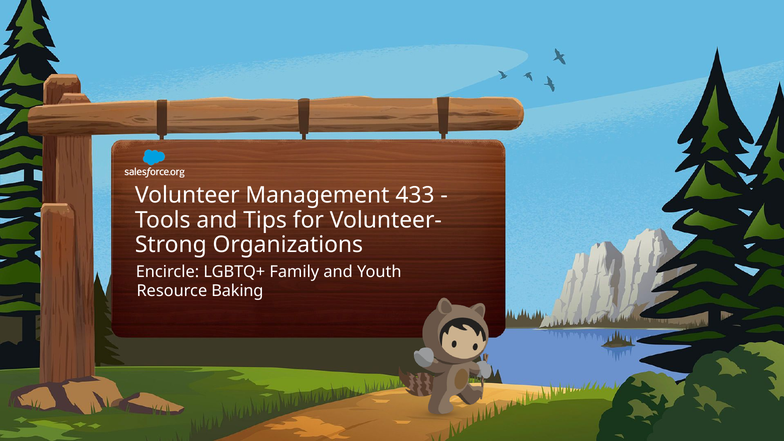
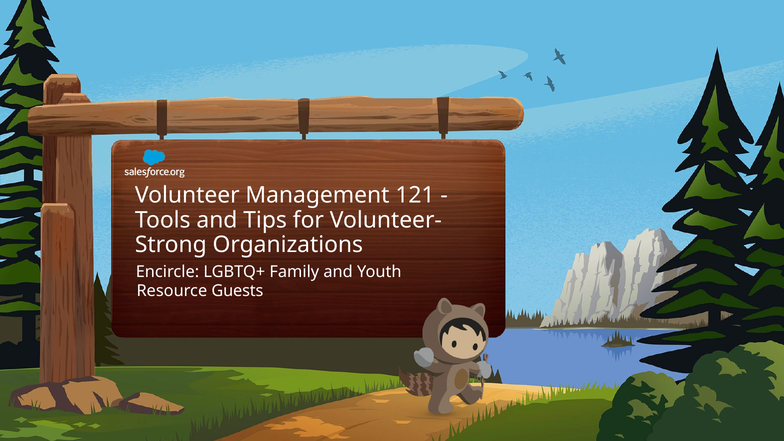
433: 433 -> 121 (415, 195)
Baking: Baking -> Guests (237, 291)
